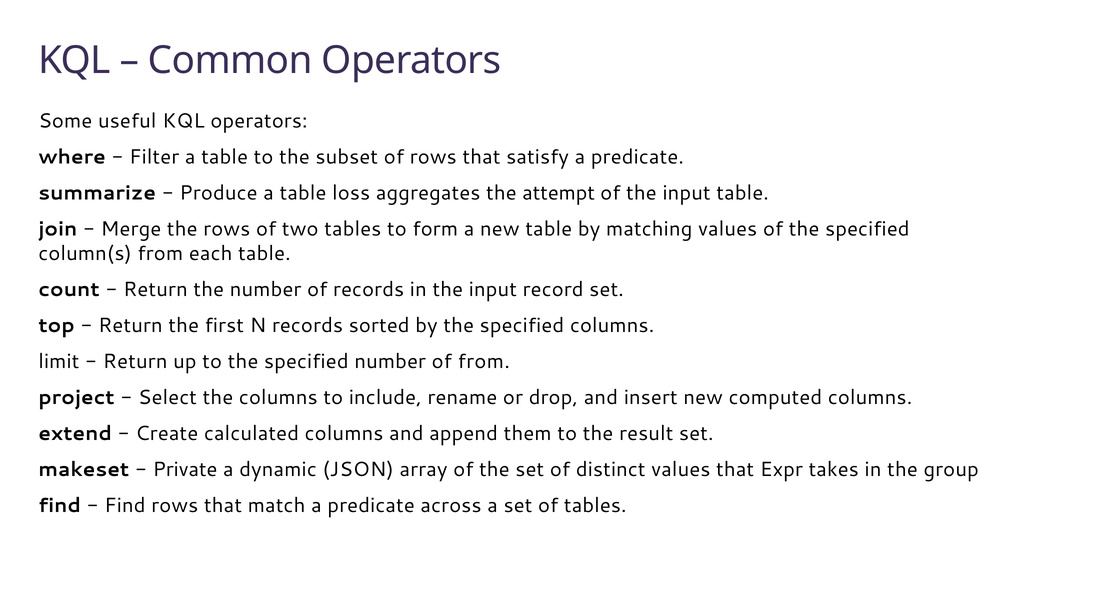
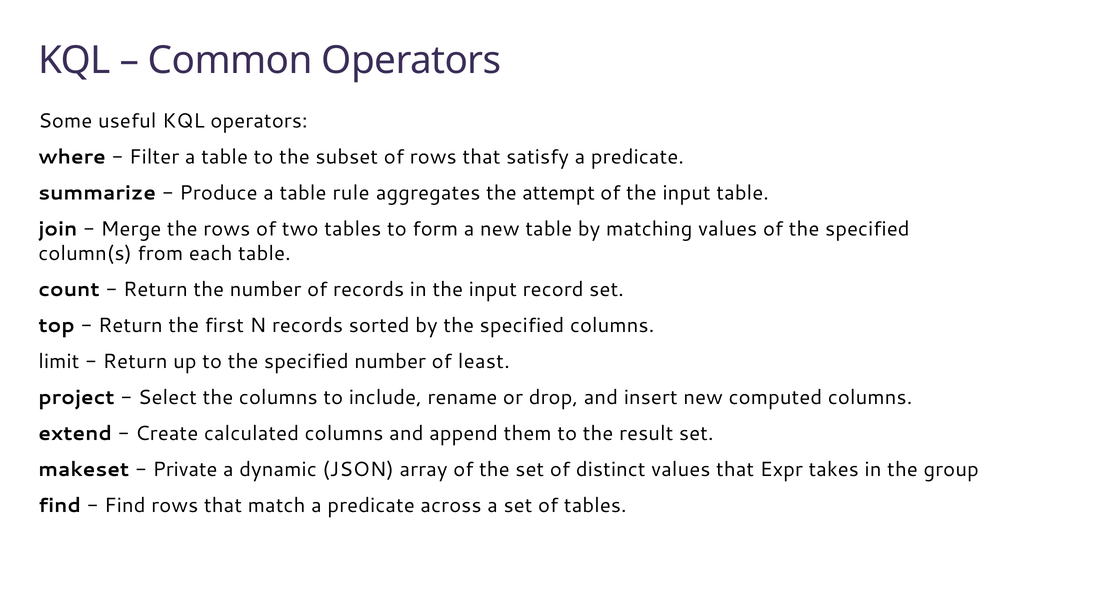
loss: loss -> rule (351, 193)
of from: from -> least (484, 362)
